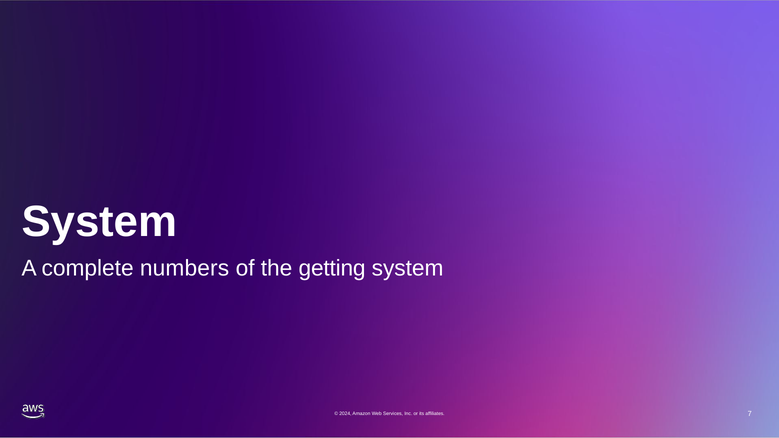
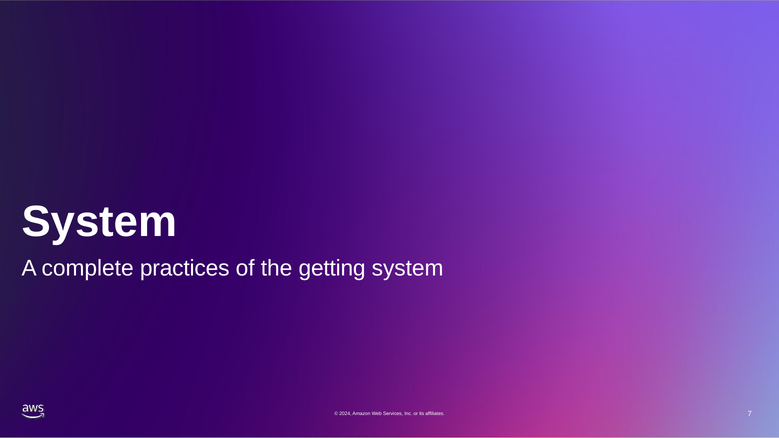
numbers: numbers -> practices (185, 268)
